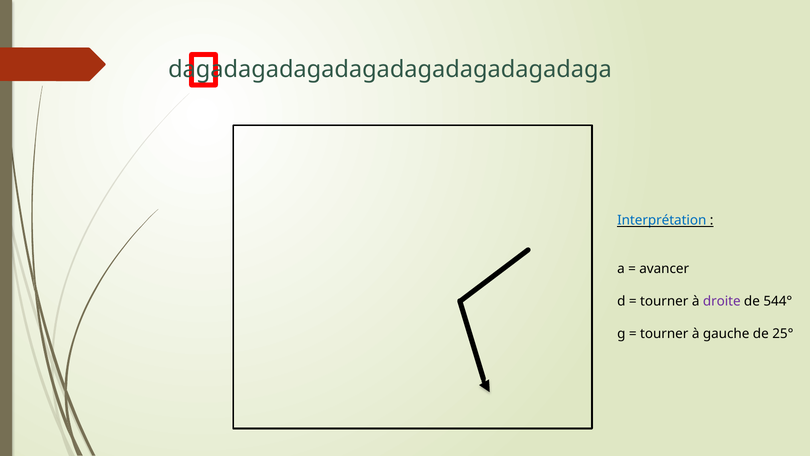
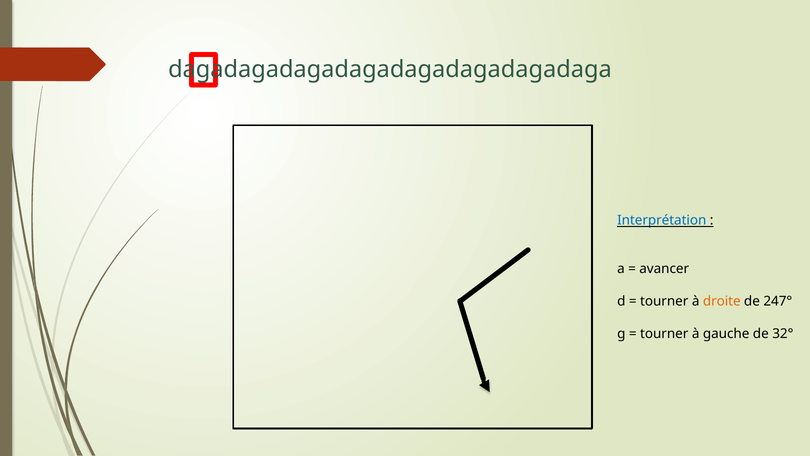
droite colour: purple -> orange (722, 301)
544°: 544° -> 247° (778, 301)
25°: 25° -> 32° (783, 333)
